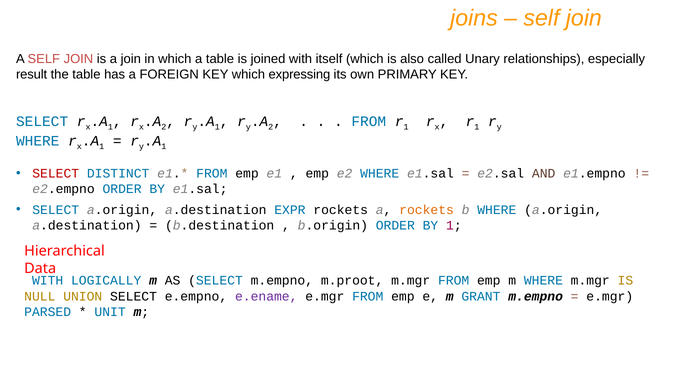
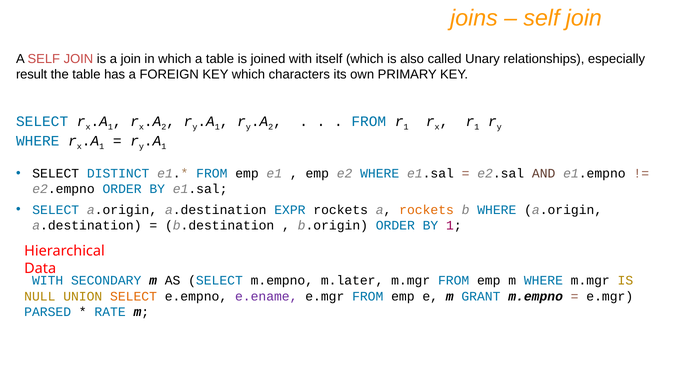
expressing: expressing -> characters (299, 75)
SELECT colour: red -> black (56, 174)
LOGICALLY: LOGICALLY -> SECONDARY (106, 281)
m.proot: m.proot -> m.later (352, 281)
SELECT colour: black -> orange (134, 297)
UNIT: UNIT -> RATE (110, 312)
